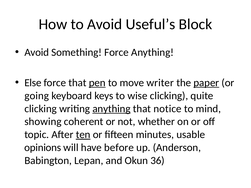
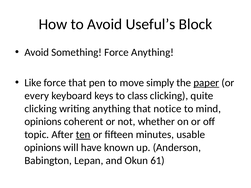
Else: Else -> Like (33, 83)
pen underline: present -> none (97, 83)
writer: writer -> simply (160, 83)
going: going -> every (37, 96)
wise: wise -> class (138, 96)
anything underline: present -> none (111, 109)
showing: showing -> opinions (43, 122)
before: before -> known (119, 148)
36: 36 -> 61 (158, 161)
